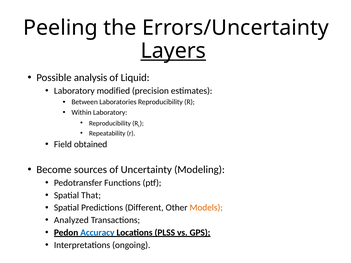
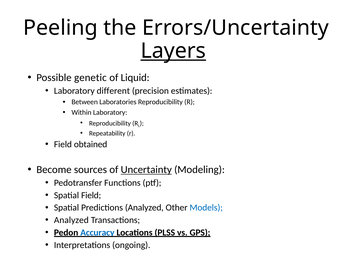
analysis: analysis -> genetic (90, 78)
modified: modified -> different (113, 91)
Uncertainty underline: none -> present (146, 170)
Spatial That: That -> Field (91, 195)
Predictions Different: Different -> Analyzed (144, 208)
Models colour: orange -> blue (206, 208)
